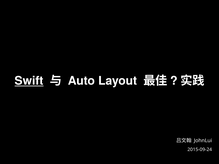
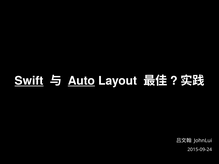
Auto underline: none -> present (81, 81)
